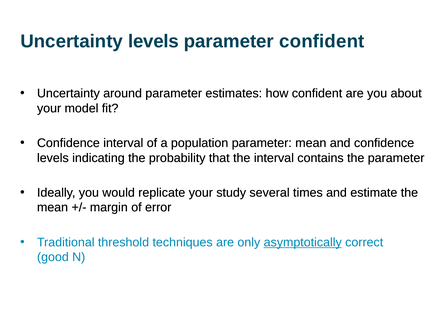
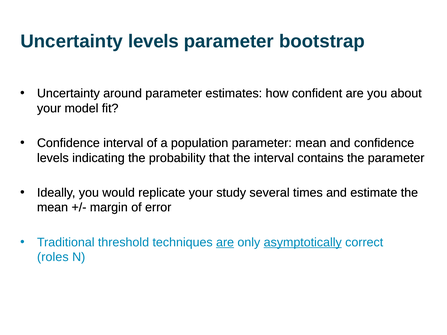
parameter confident: confident -> bootstrap (322, 41)
are underline: none -> present (225, 242)
good: good -> roles (53, 257)
